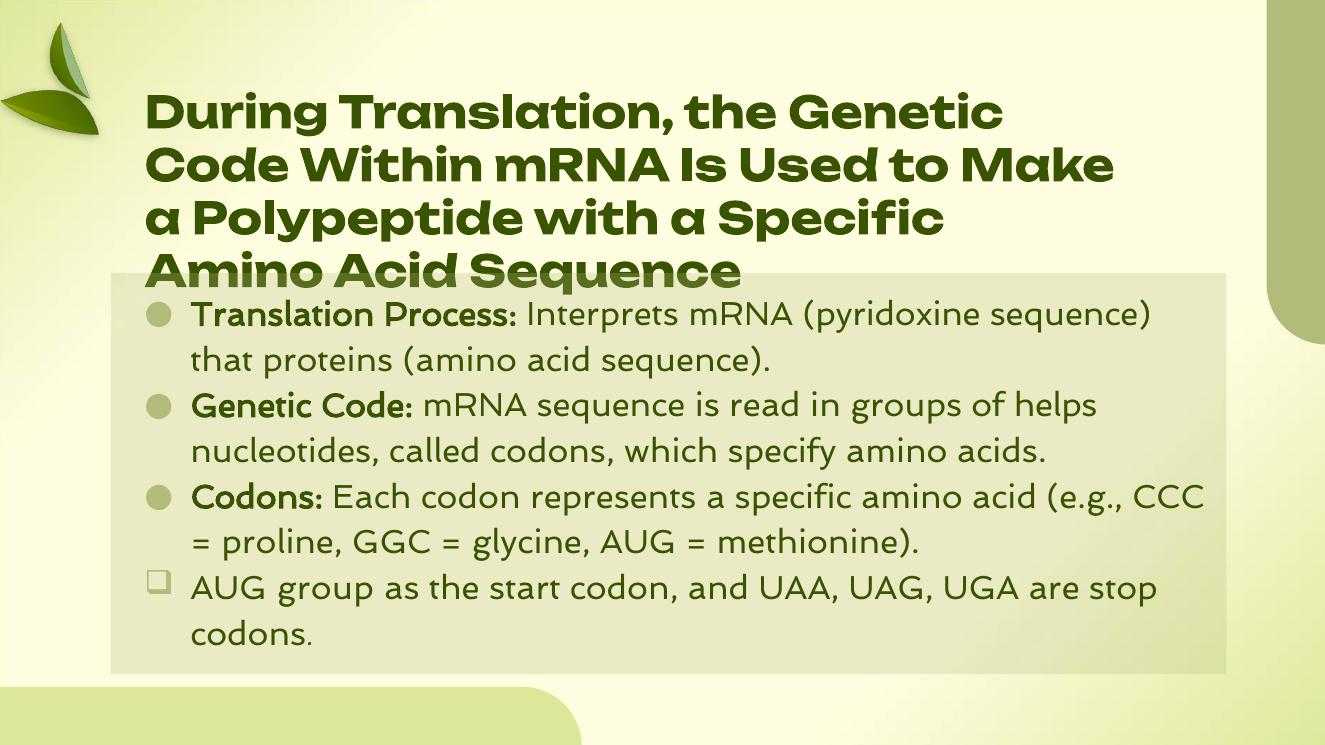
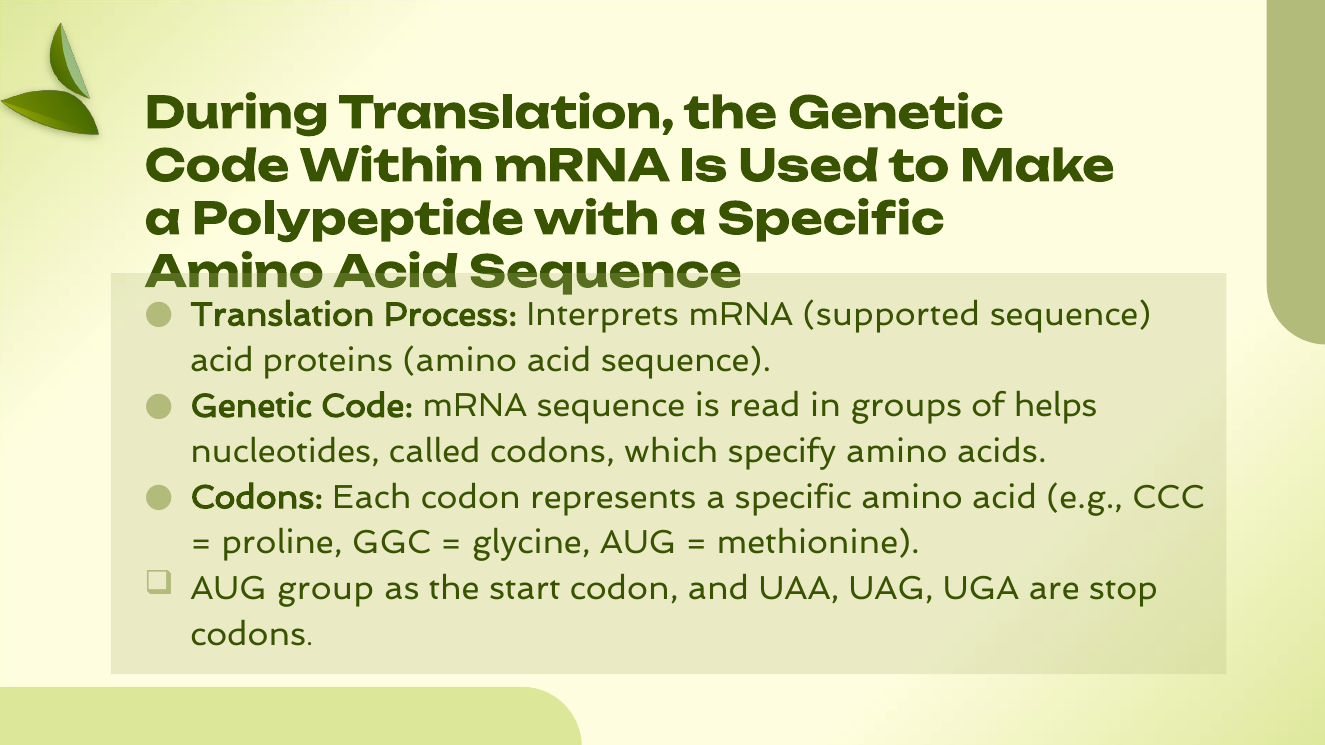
pyridoxine: pyridoxine -> supported (891, 315)
that: that -> acid (222, 360)
